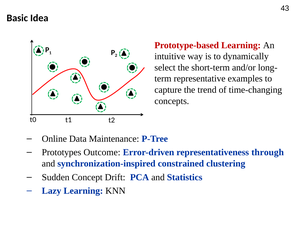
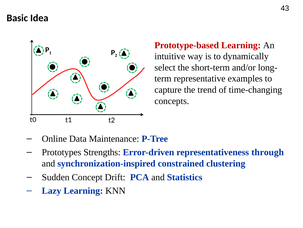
Outcome: Outcome -> Strengths (102, 152)
